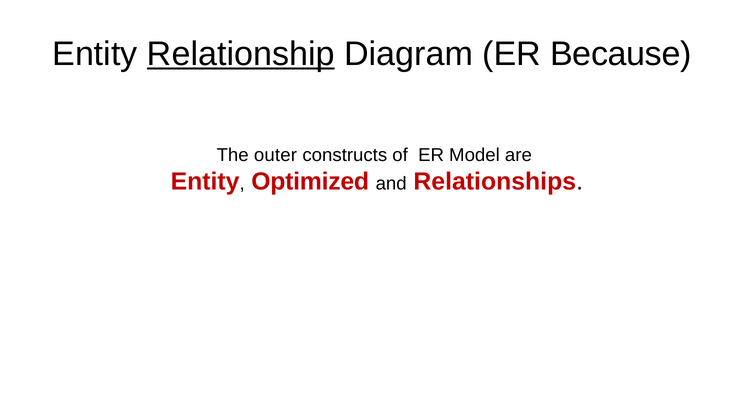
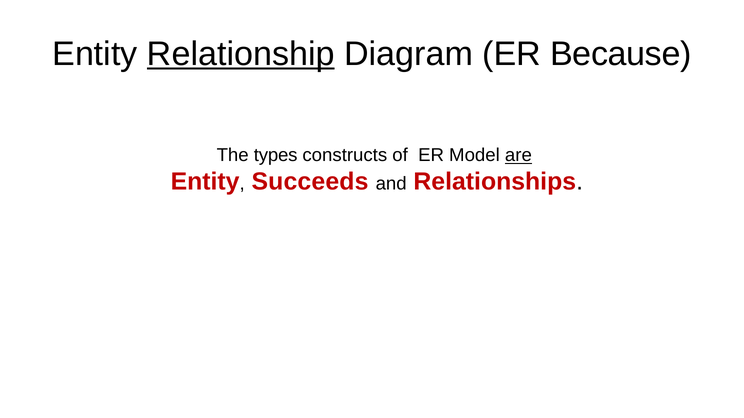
outer: outer -> types (276, 156)
are underline: none -> present (518, 156)
Optimized: Optimized -> Succeeds (310, 182)
